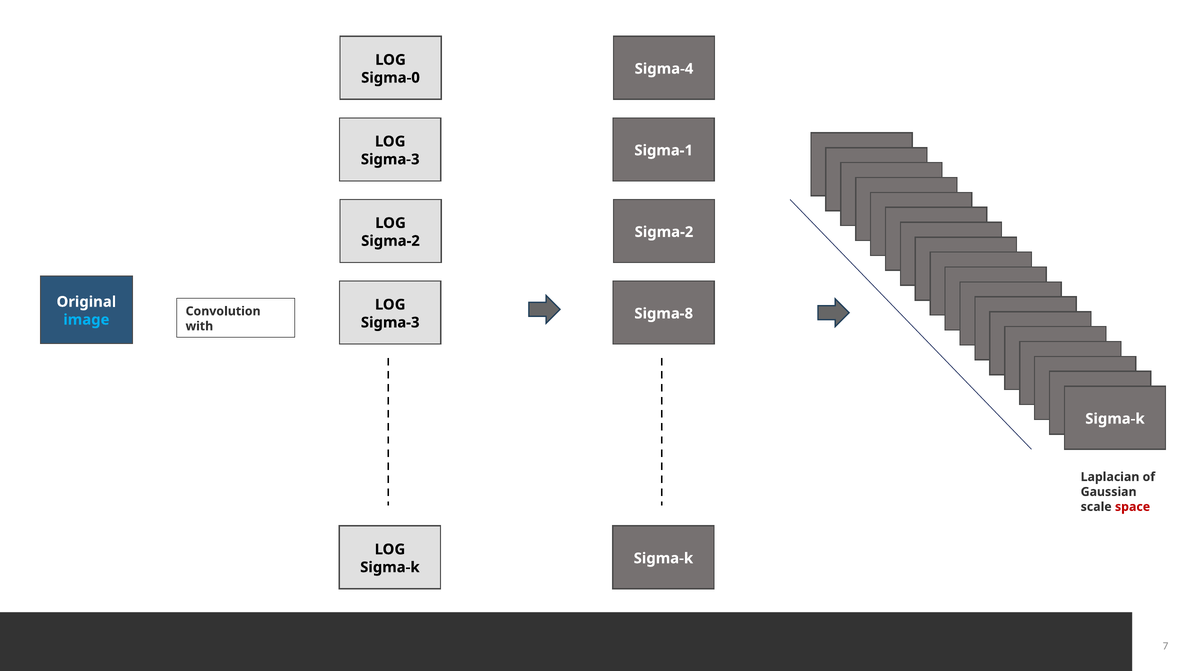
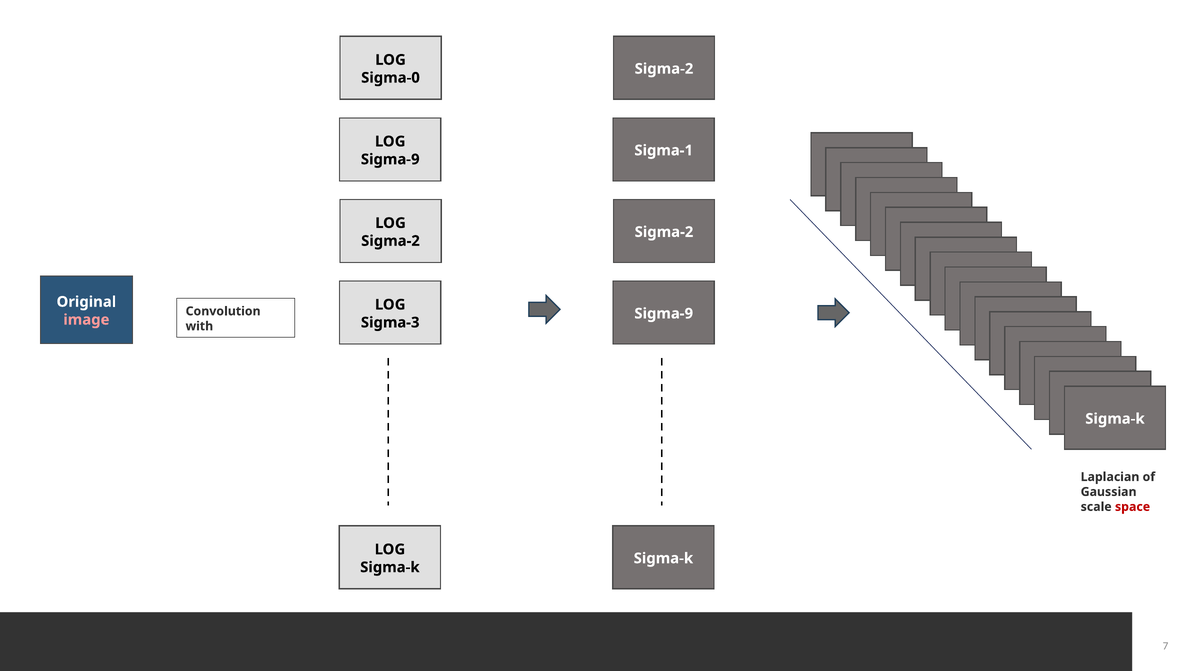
Sigma-4: Sigma-4 -> Sigma-2 (664, 69)
Sigma-3: Sigma-3 -> Sigma-9 (390, 159)
Sigma-8: Sigma-8 -> Sigma-9 (664, 314)
image colour: light blue -> pink (86, 320)
